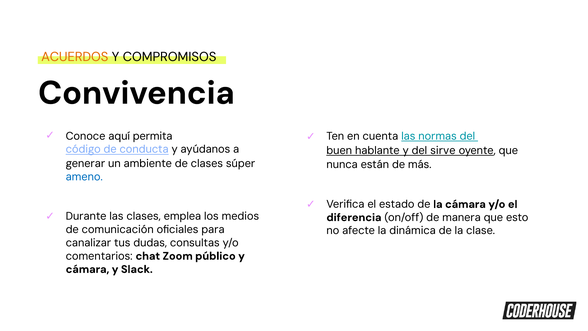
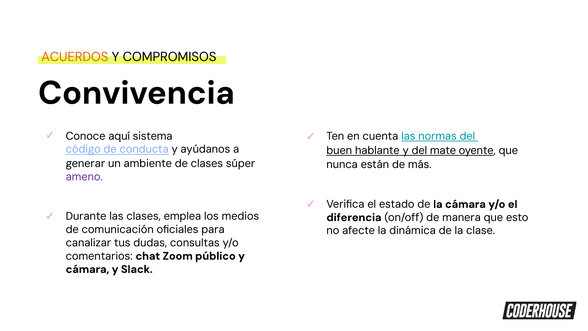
permita: permita -> sistema (153, 136)
sirve: sirve -> mate (443, 150)
ameno colour: blue -> purple (84, 177)
